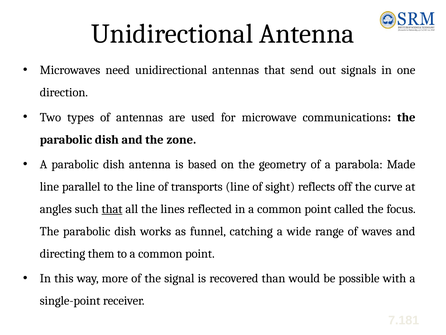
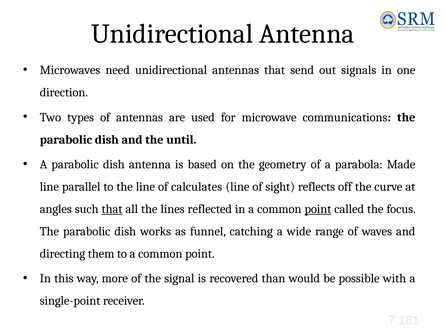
zone: zone -> until (181, 139)
transports: transports -> calculates (197, 186)
point underline: none -> present (318, 209)
